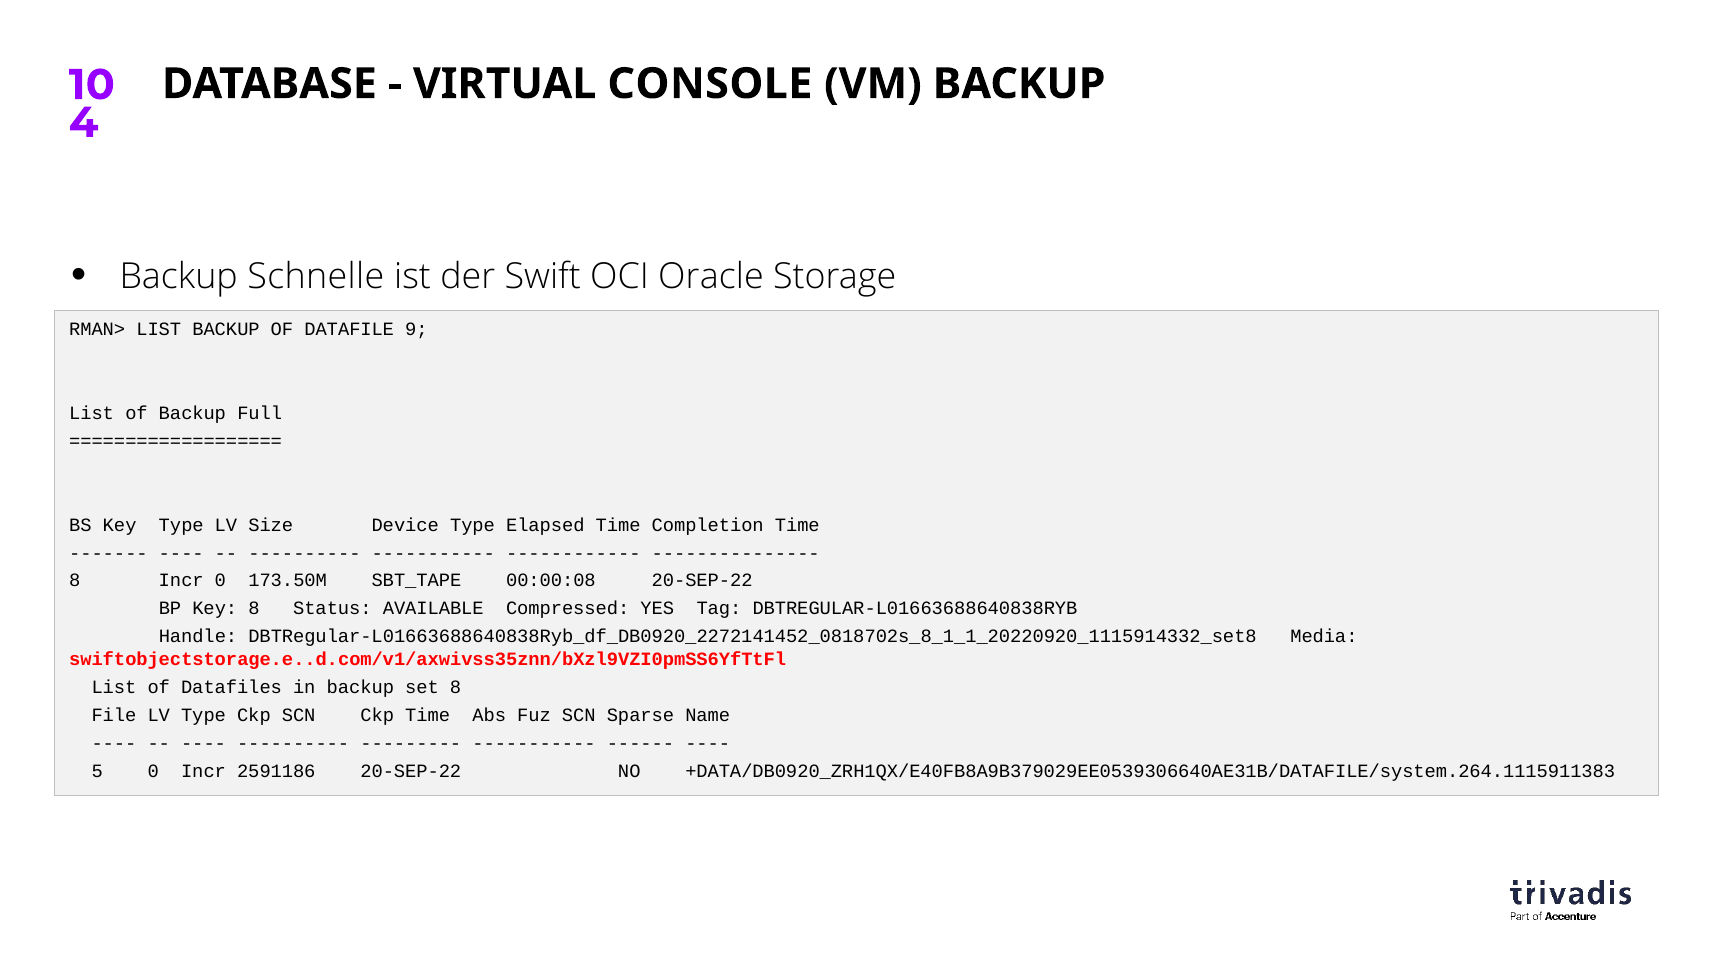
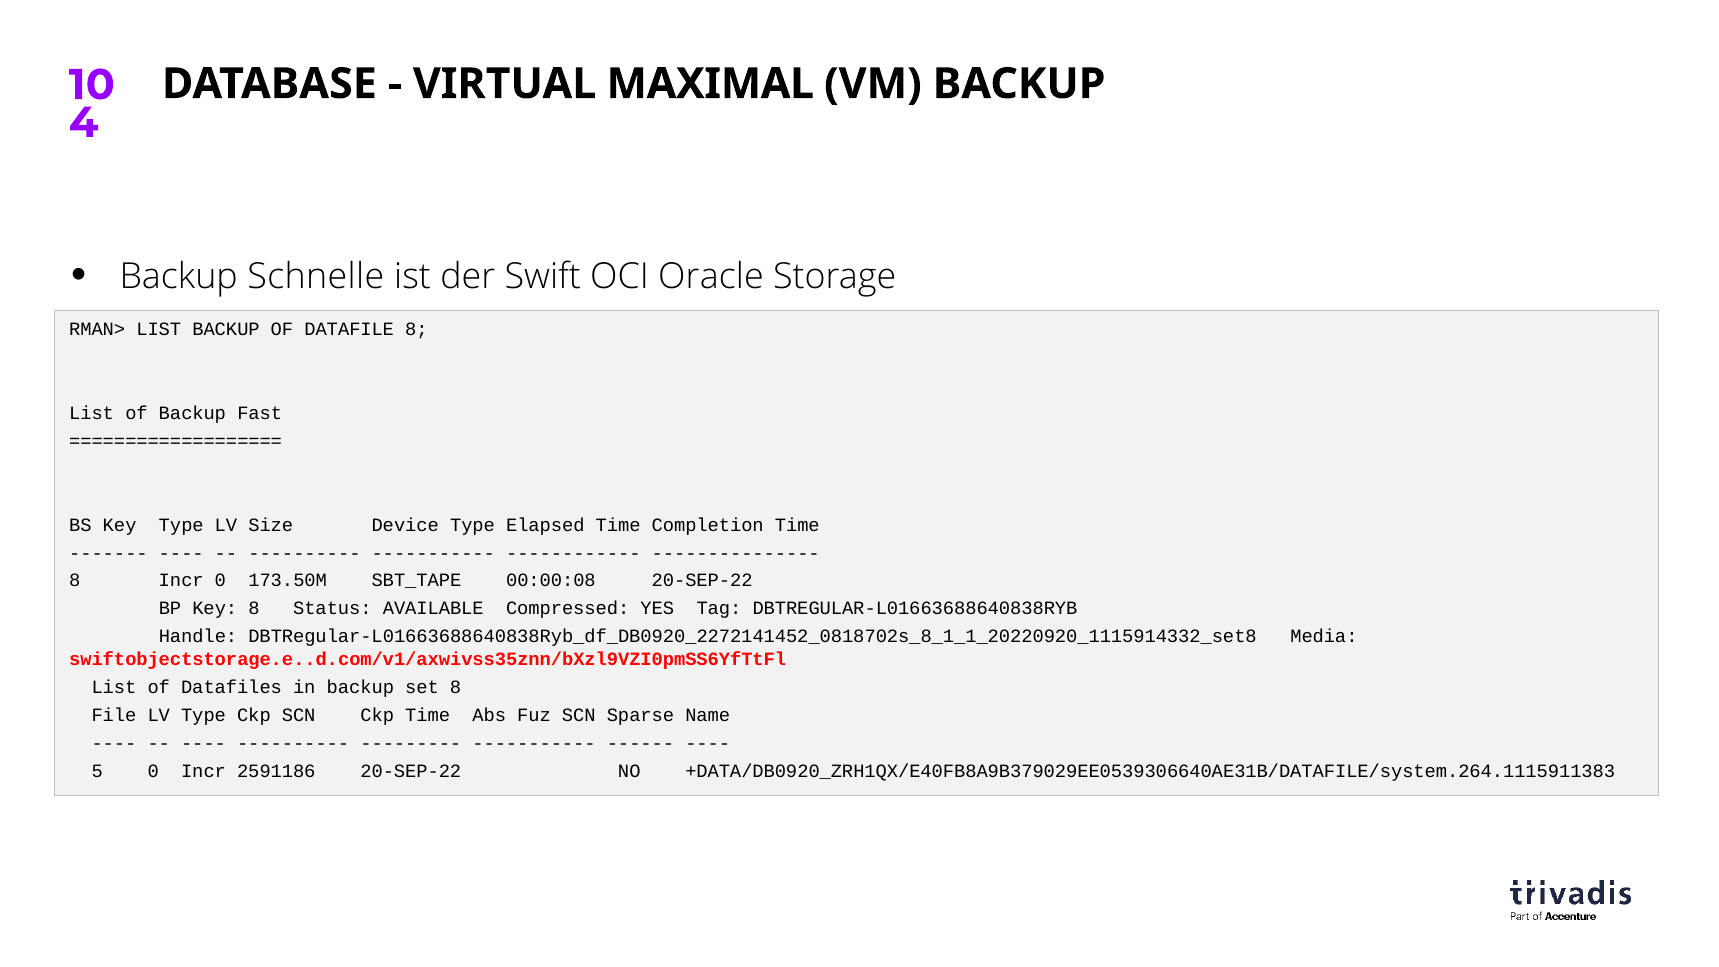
CONSOLE: CONSOLE -> MAXIMAL (710, 84)
DATAFILE 9: 9 -> 8 (416, 329)
Full: Full -> Fast (260, 413)
